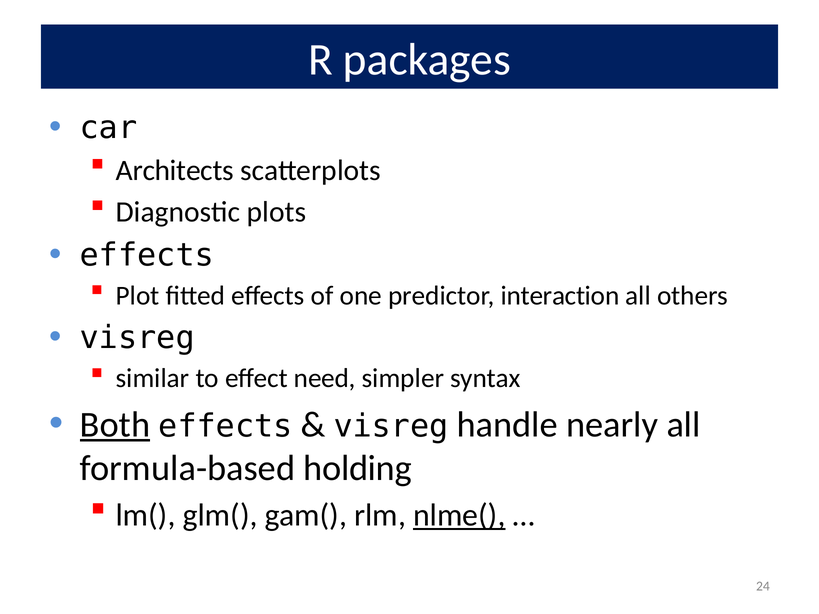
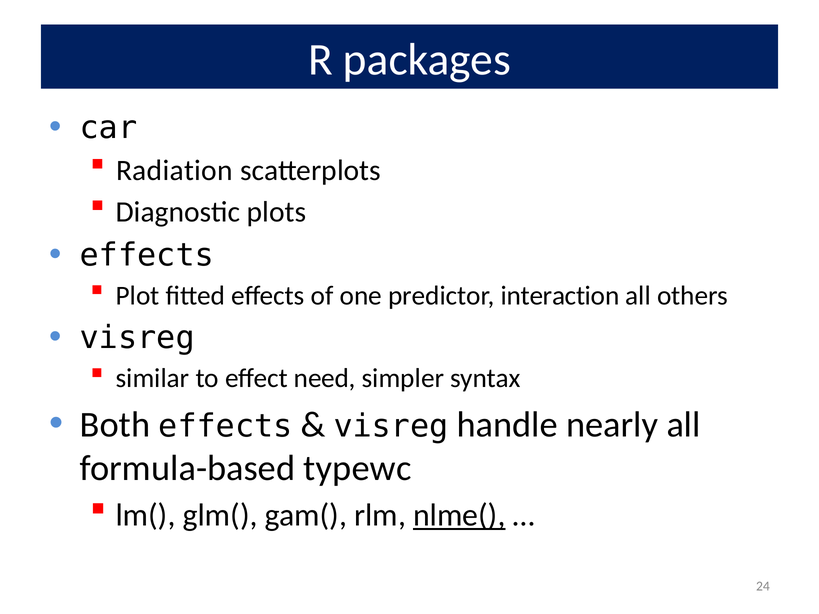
Architects: Architects -> Radiation (174, 170)
Both underline: present -> none (115, 425)
holding: holding -> typewc (357, 468)
